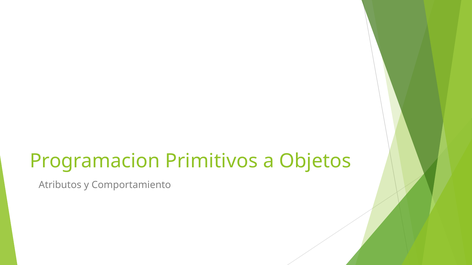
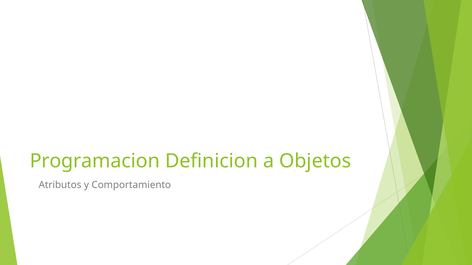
Primitivos: Primitivos -> Definicion (212, 161)
